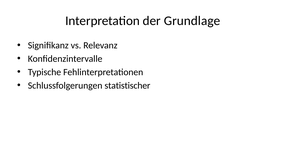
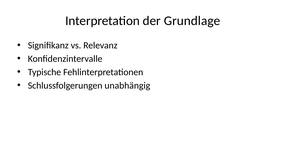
statistischer: statistischer -> unabhängig (127, 85)
